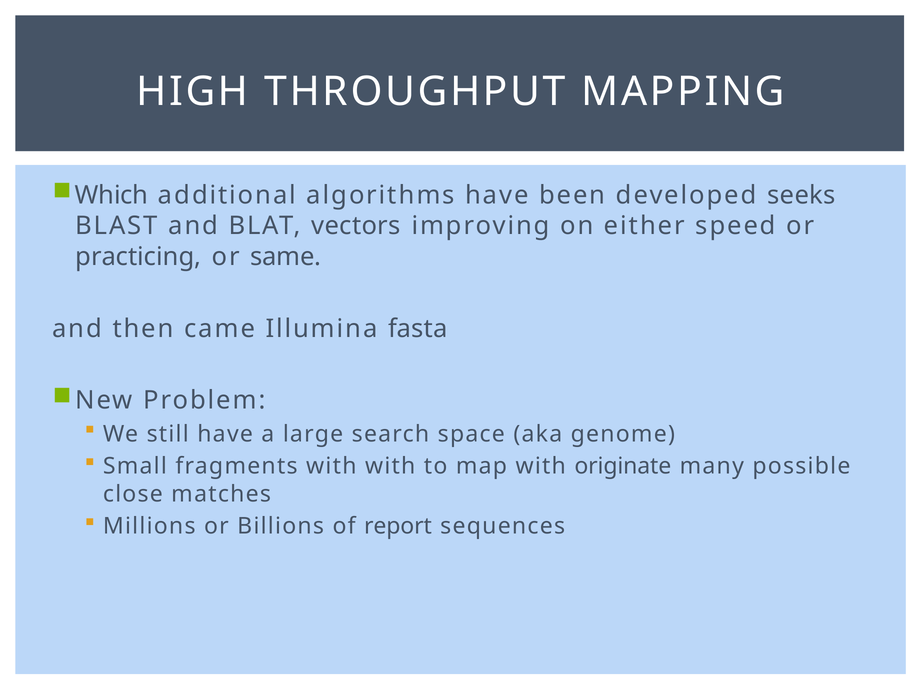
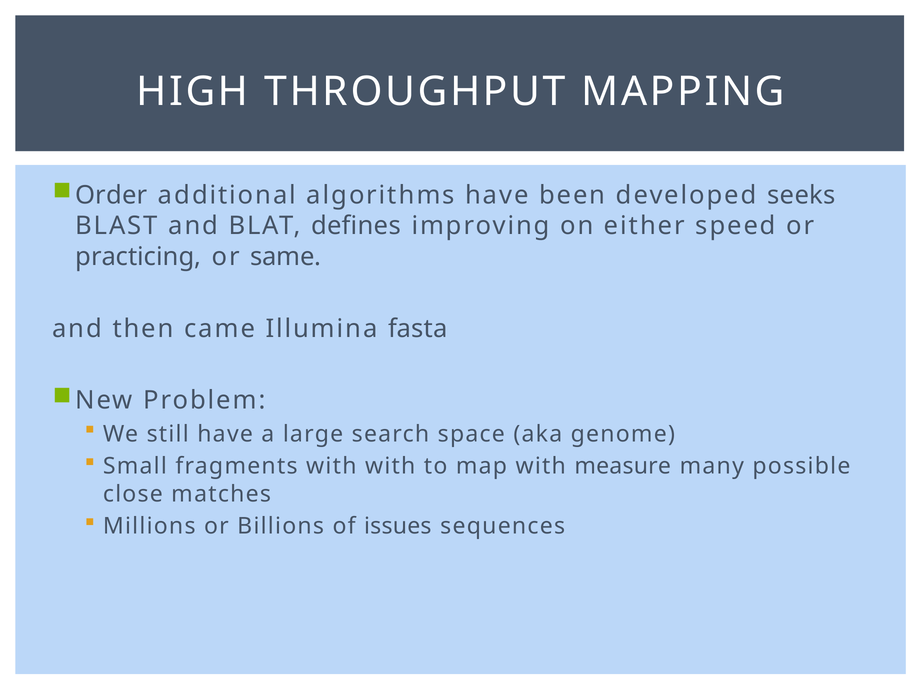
Which: Which -> Order (111, 195)
vectors: vectors -> defines (356, 226)
originate: originate -> measure (623, 466)
report: report -> issues (398, 526)
